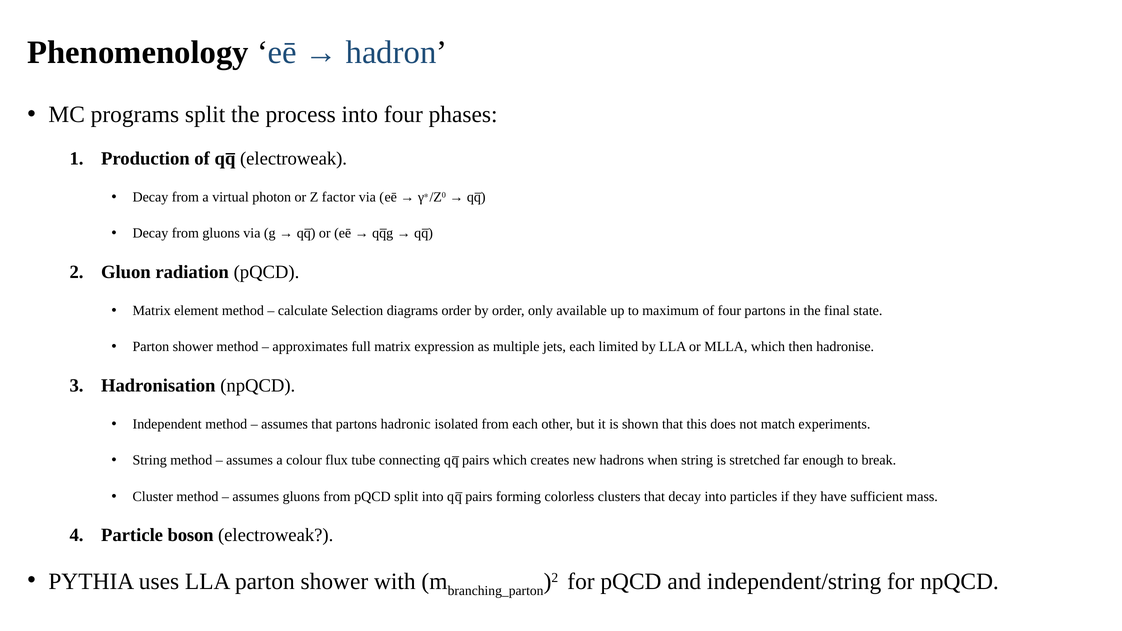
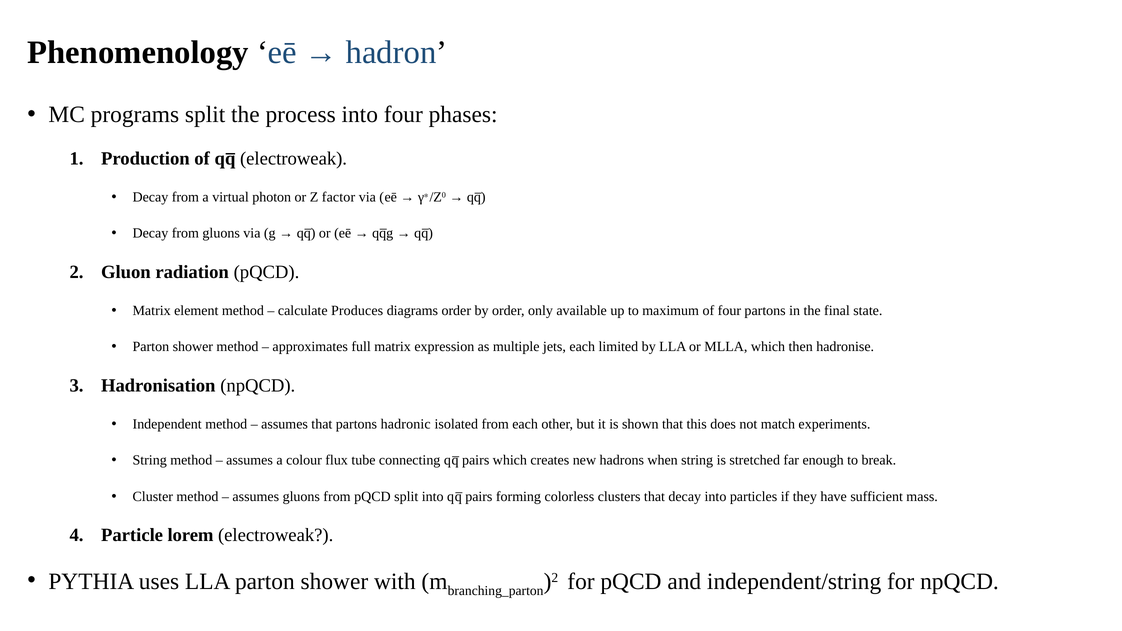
Selection: Selection -> Produces (357, 311)
boson: boson -> lorem (191, 535)
